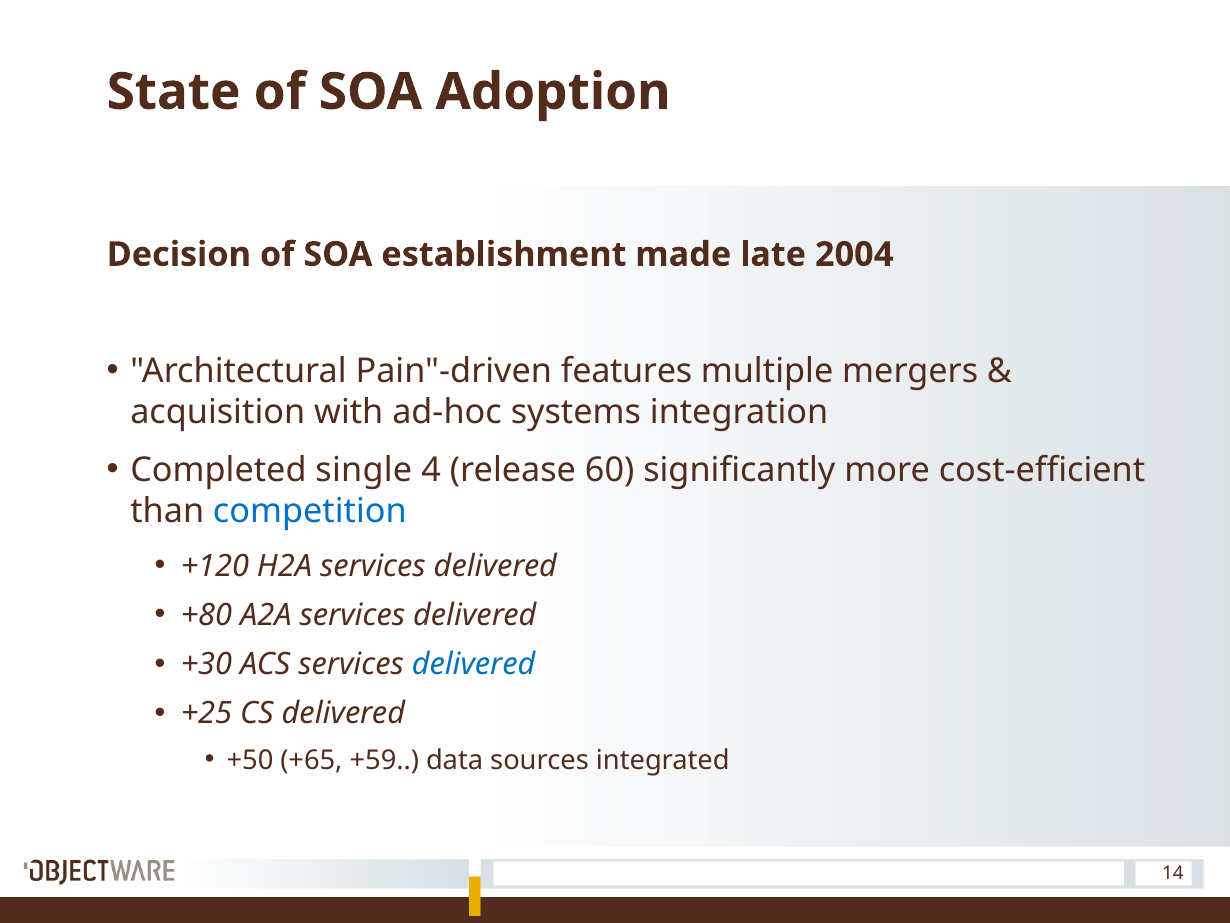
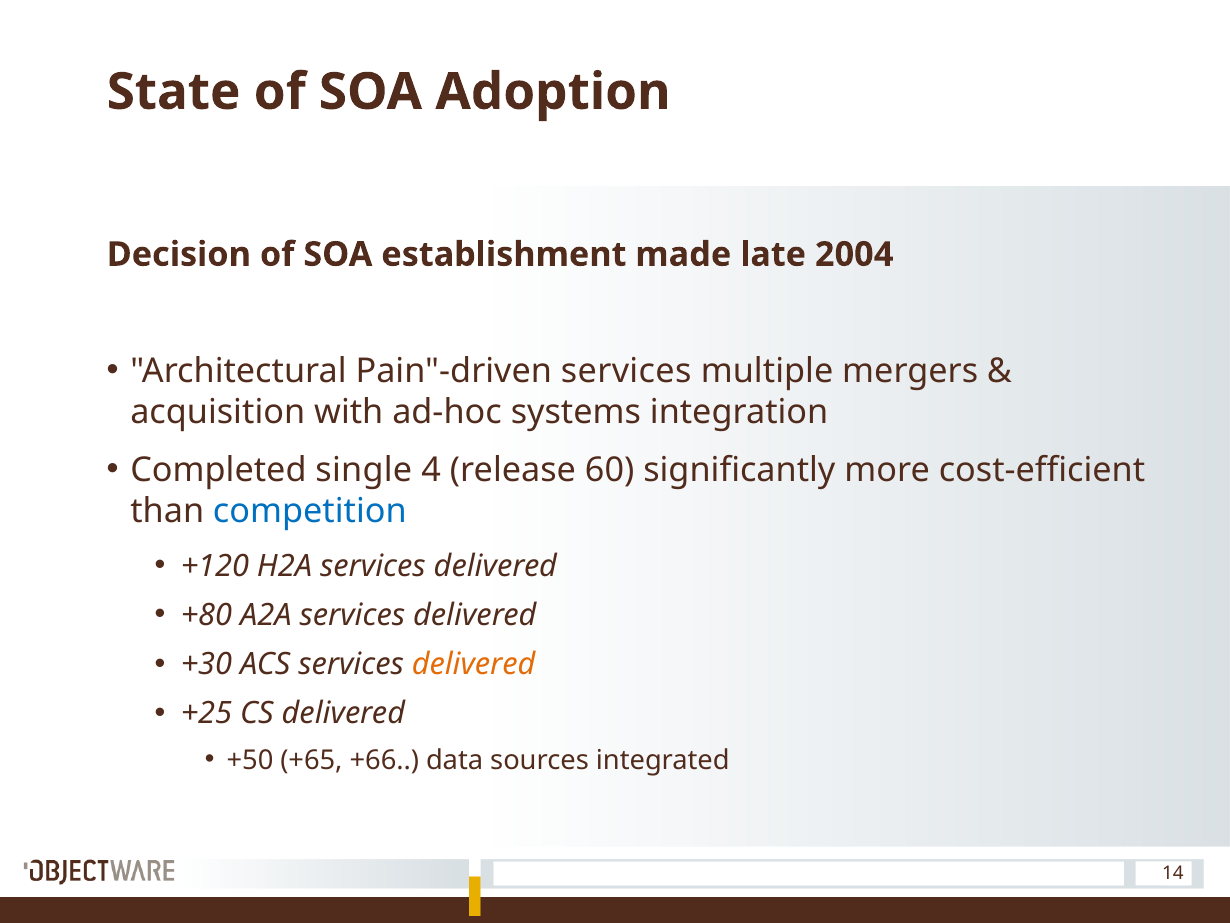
Pain"-driven features: features -> services (626, 371)
delivered colour: blue -> orange (474, 664)
+59: +59 -> +66 (384, 760)
